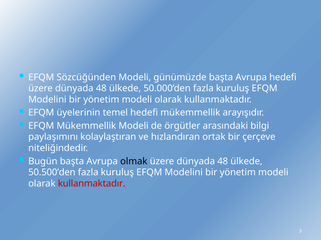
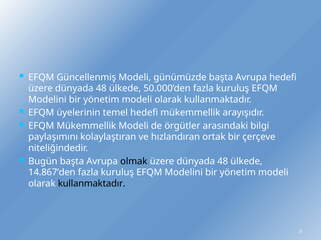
Sözcüğünden: Sözcüğünden -> Güncellenmiş (86, 77)
50.500’den: 50.500’den -> 14.867’den (52, 173)
kullanmaktadır colour: red -> black (92, 184)
